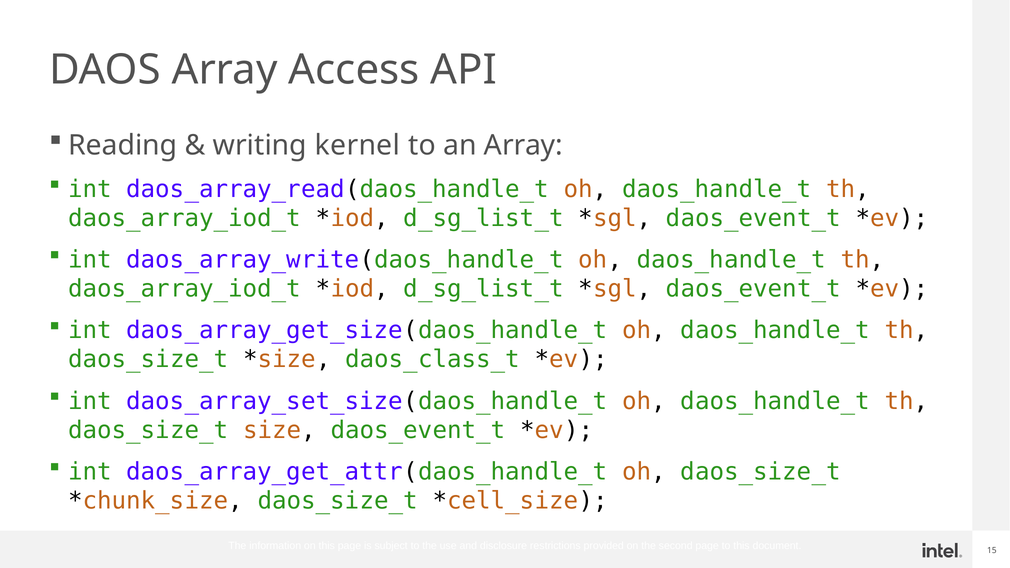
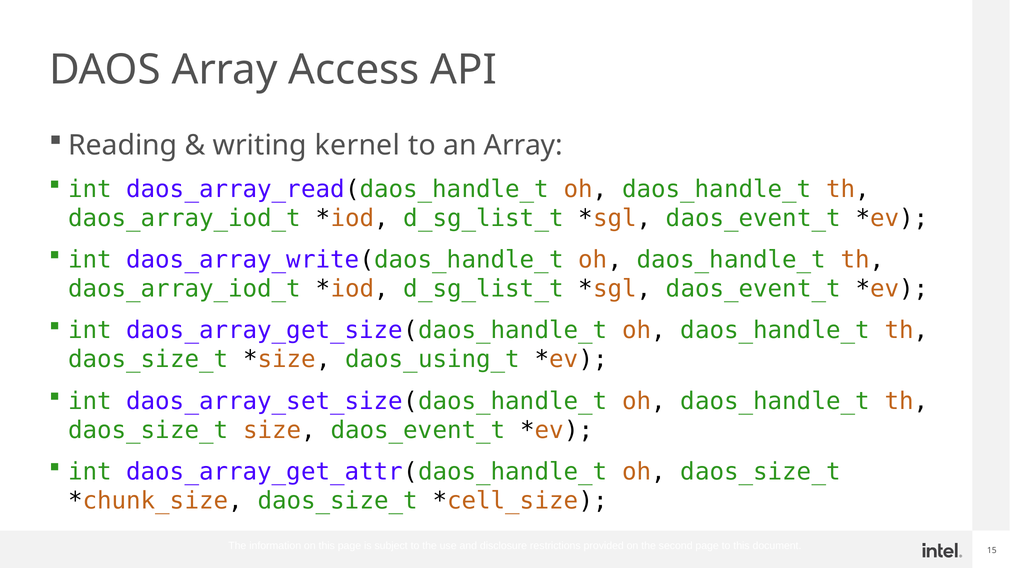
daos_class_t: daos_class_t -> daos_using_t (433, 359)
